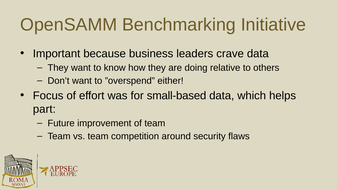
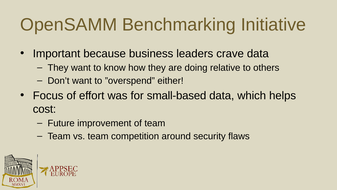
part: part -> cost (44, 109)
